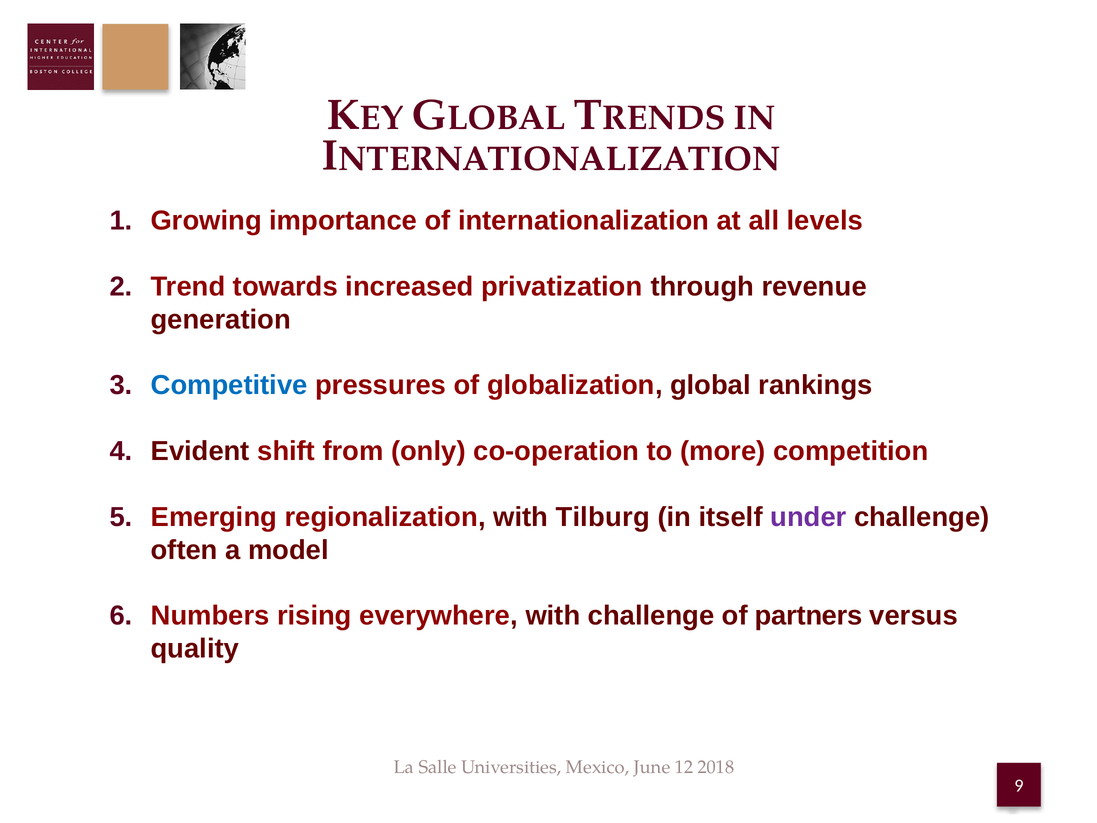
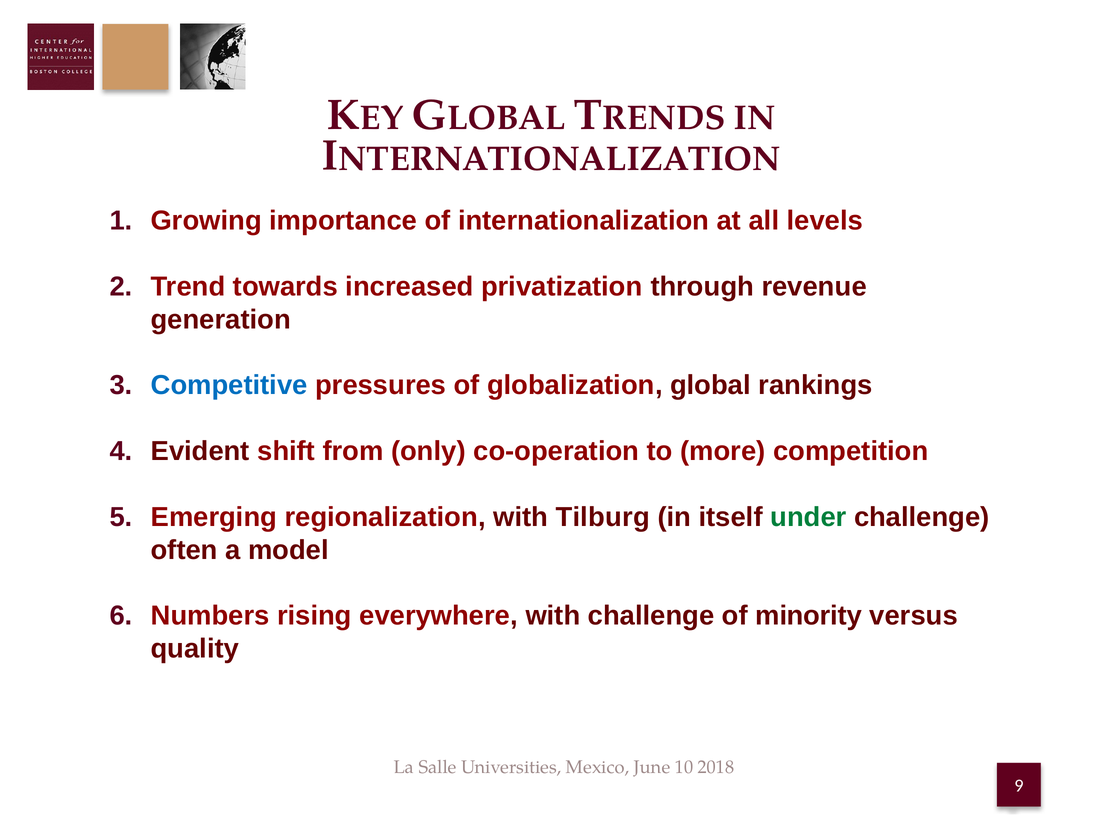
under colour: purple -> green (808, 517)
partners: partners -> minority (809, 616)
12: 12 -> 10 (684, 767)
